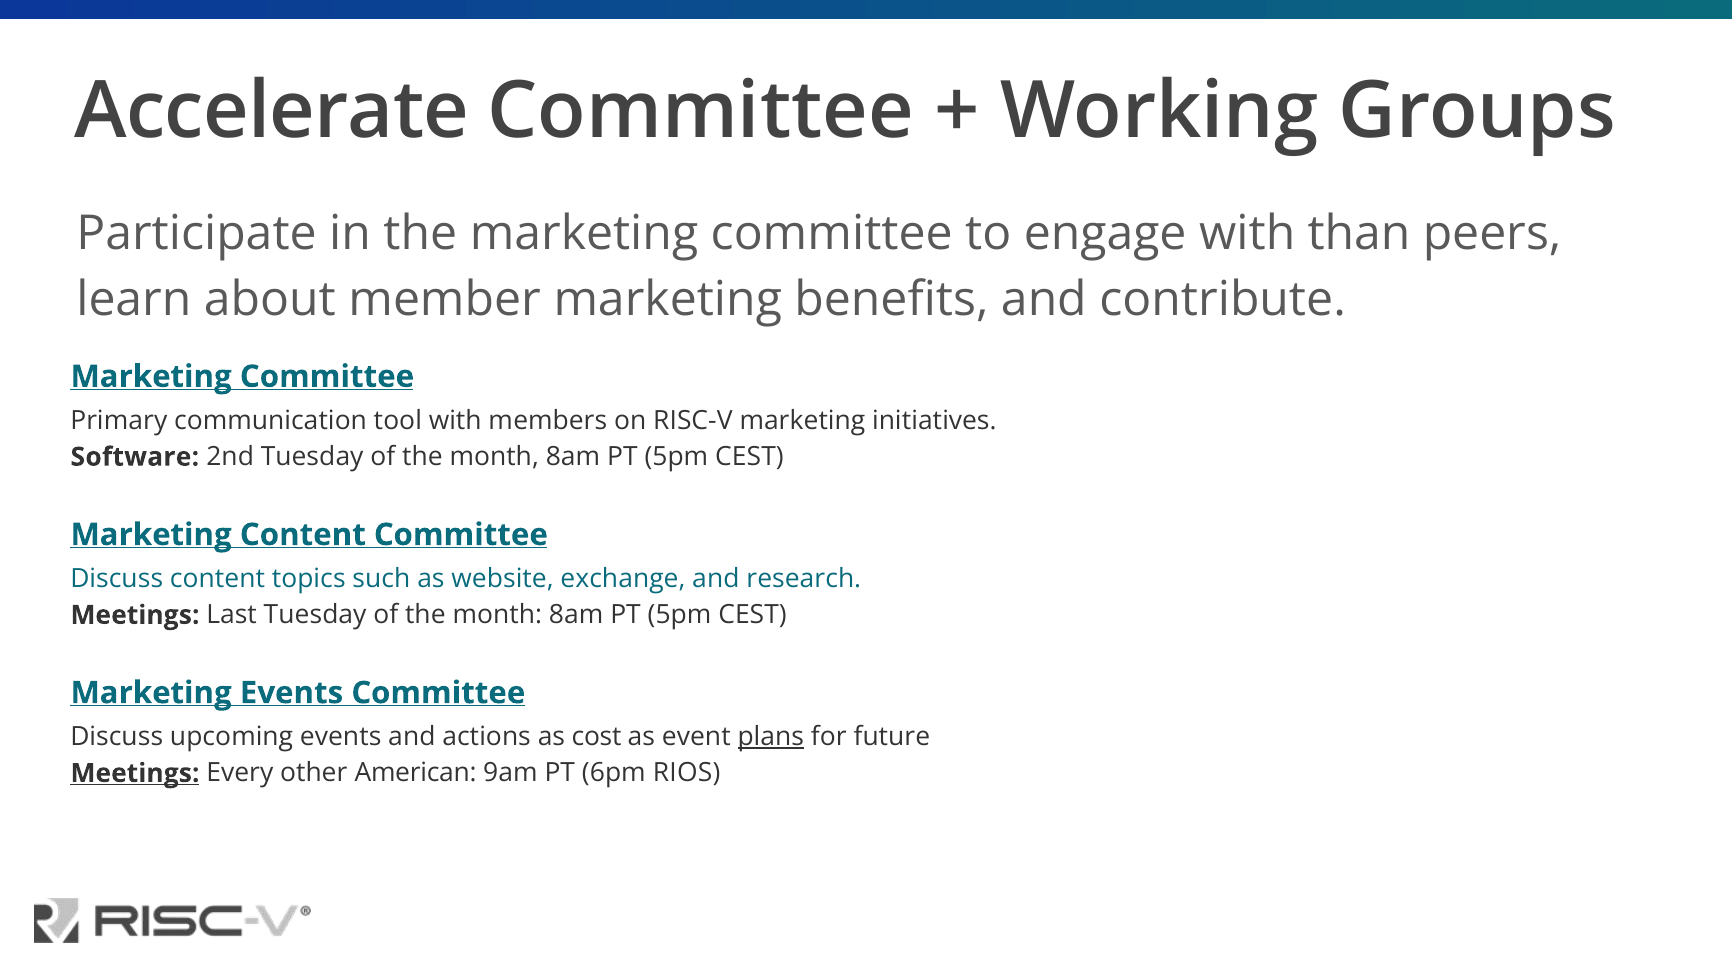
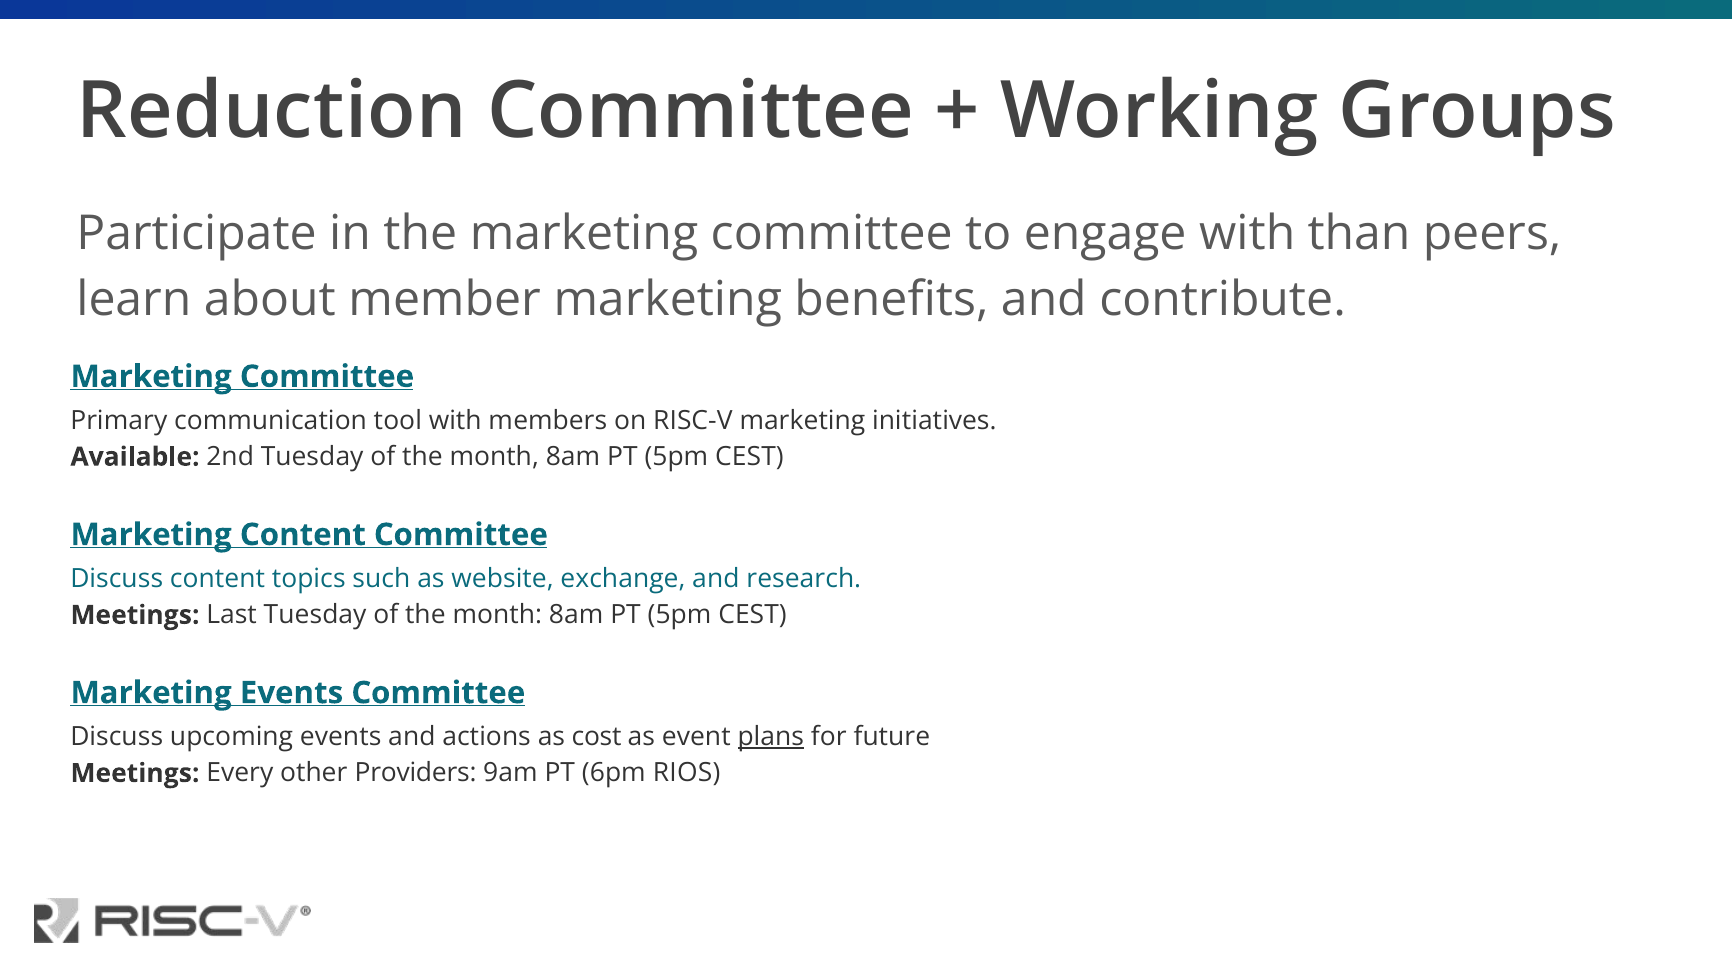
Accelerate: Accelerate -> Reduction (271, 111)
Software: Software -> Available (135, 457)
Meetings underline: present -> none (135, 773)
American: American -> Providers (416, 773)
